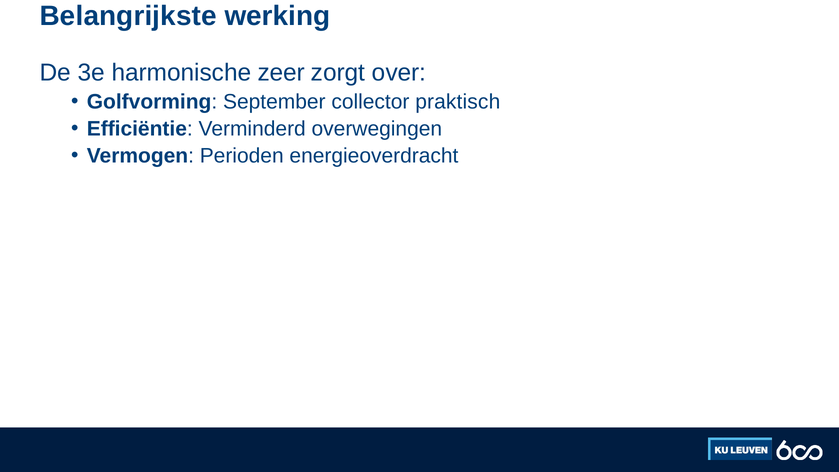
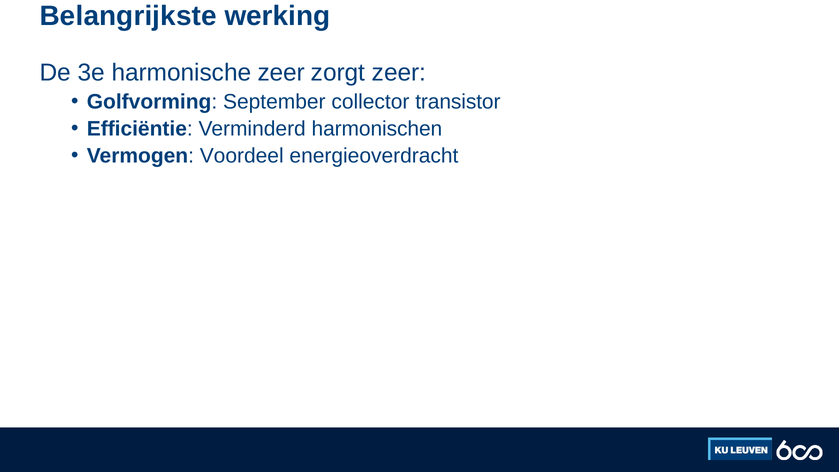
zorgt over: over -> zeer (399, 73)
praktisch: praktisch -> transistor (458, 102)
overwegingen: overwegingen -> harmonischen (377, 129)
Perioden: Perioden -> Voordeel (242, 156)
